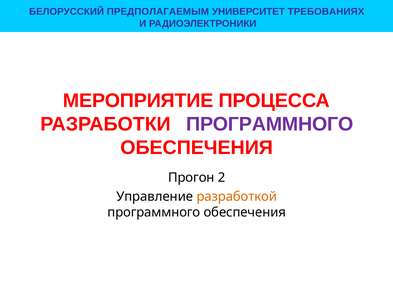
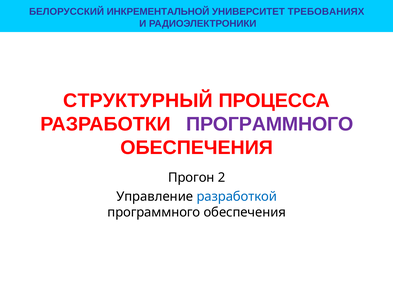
ПРЕДПОЛАГАЕМЫМ: ПРЕДПОЛАГАЕМЫМ -> ИНКРЕМЕНТАЛЬНОЙ (158, 12)
МЕРОПРИЯТИЕ: МЕРОПРИЯТИЕ -> СТРУКТУРНЫЙ (138, 100)
разработкой colour: orange -> blue (237, 196)
